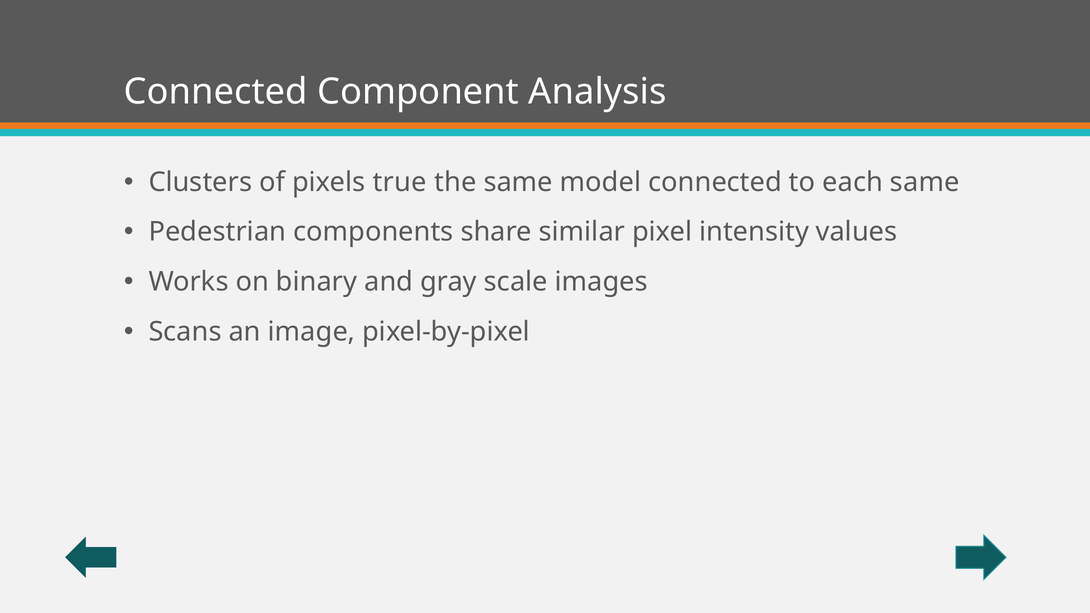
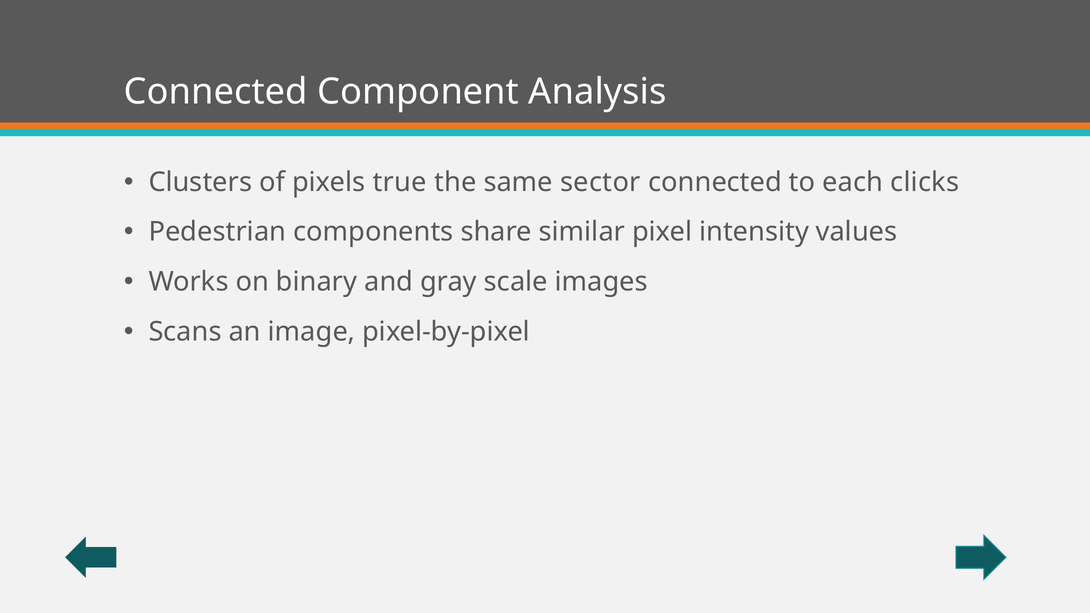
model: model -> sector (600, 182)
each same: same -> clicks (925, 182)
